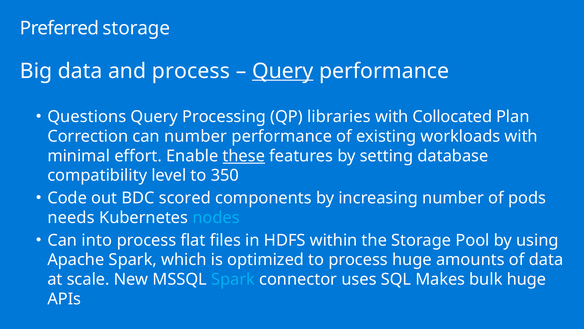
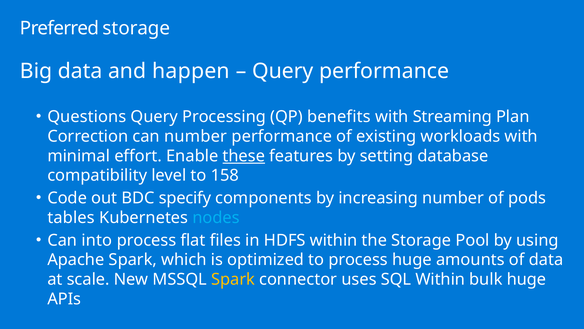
and process: process -> happen (191, 71)
Query underline: present -> none (283, 71)
libraries: libraries -> benefits (339, 117)
Collocated: Collocated -> Streaming (452, 117)
350: 350 -> 158 (225, 175)
scored: scored -> specify (185, 198)
needs: needs -> tables (71, 217)
Spark colour: light blue -> yellow (233, 279)
SQL Makes: Makes -> Within (440, 279)
